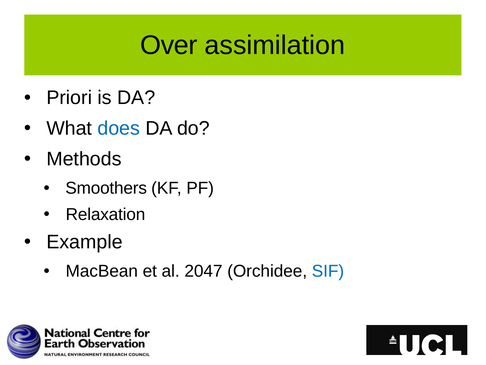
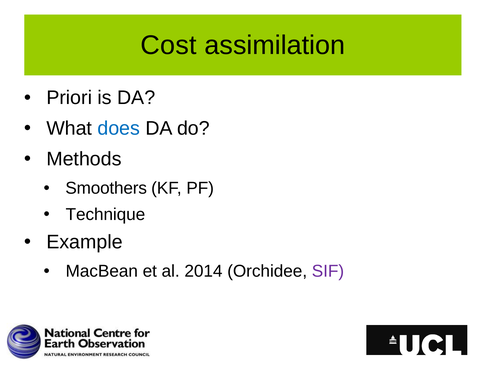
Over: Over -> Cost (169, 45)
Relaxation: Relaxation -> Technique (105, 214)
2047: 2047 -> 2014 (203, 271)
SIF colour: blue -> purple (328, 271)
